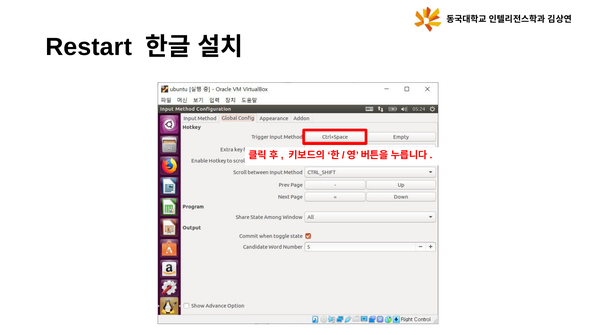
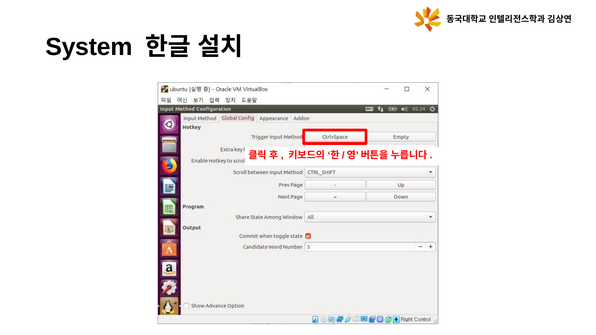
Restart: Restart -> System (89, 47)
